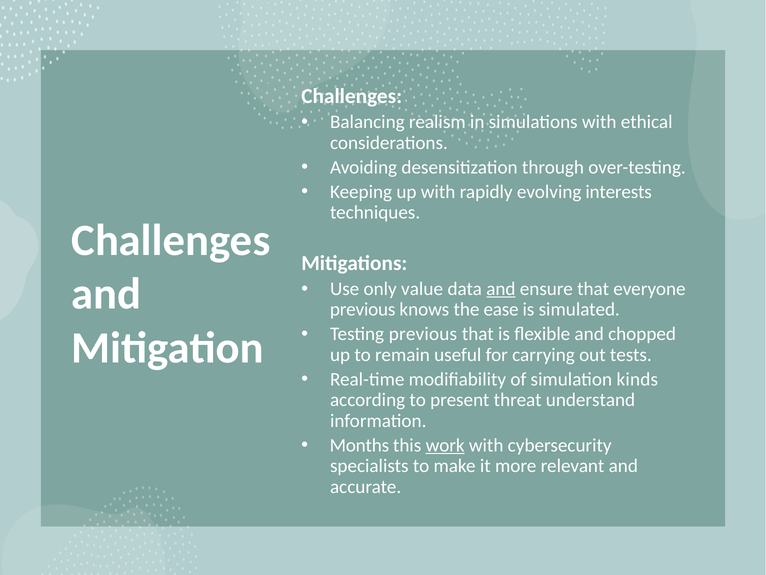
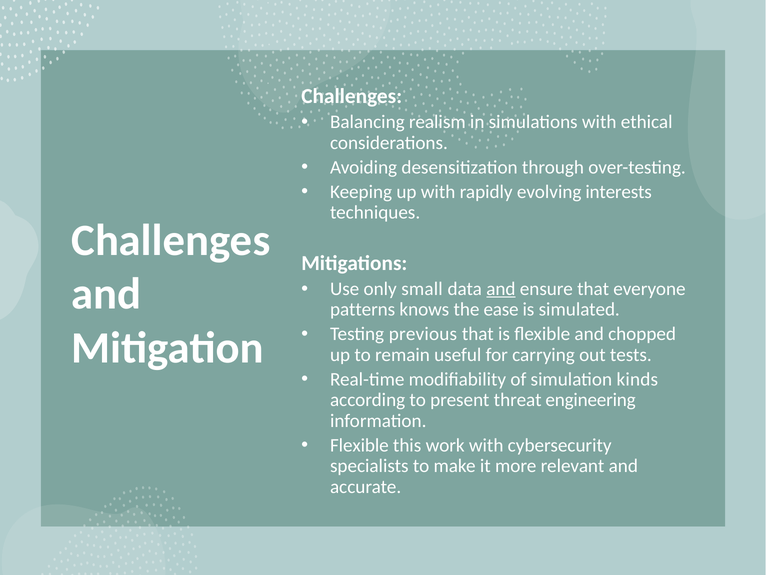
value: value -> small (422, 289)
previous: previous -> patterns (363, 309)
understand: understand -> engineering (591, 400)
Months: Months -> Flexible (359, 445)
work underline: present -> none (445, 445)
